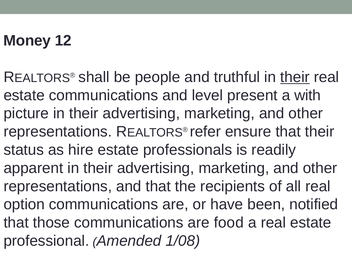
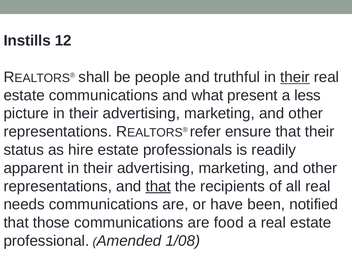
Money: Money -> Instills (27, 41)
level: level -> what (207, 95)
with: with -> less (308, 95)
that underline: none -> present (158, 186)
option: option -> needs (24, 204)
